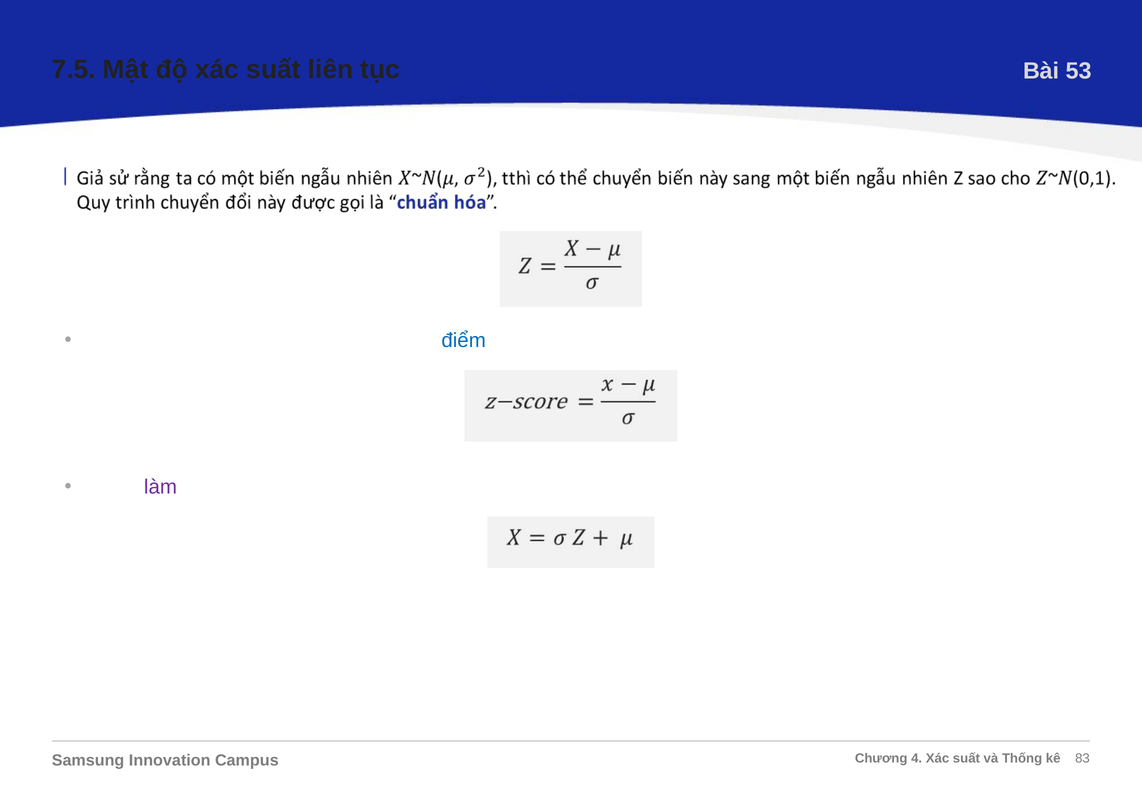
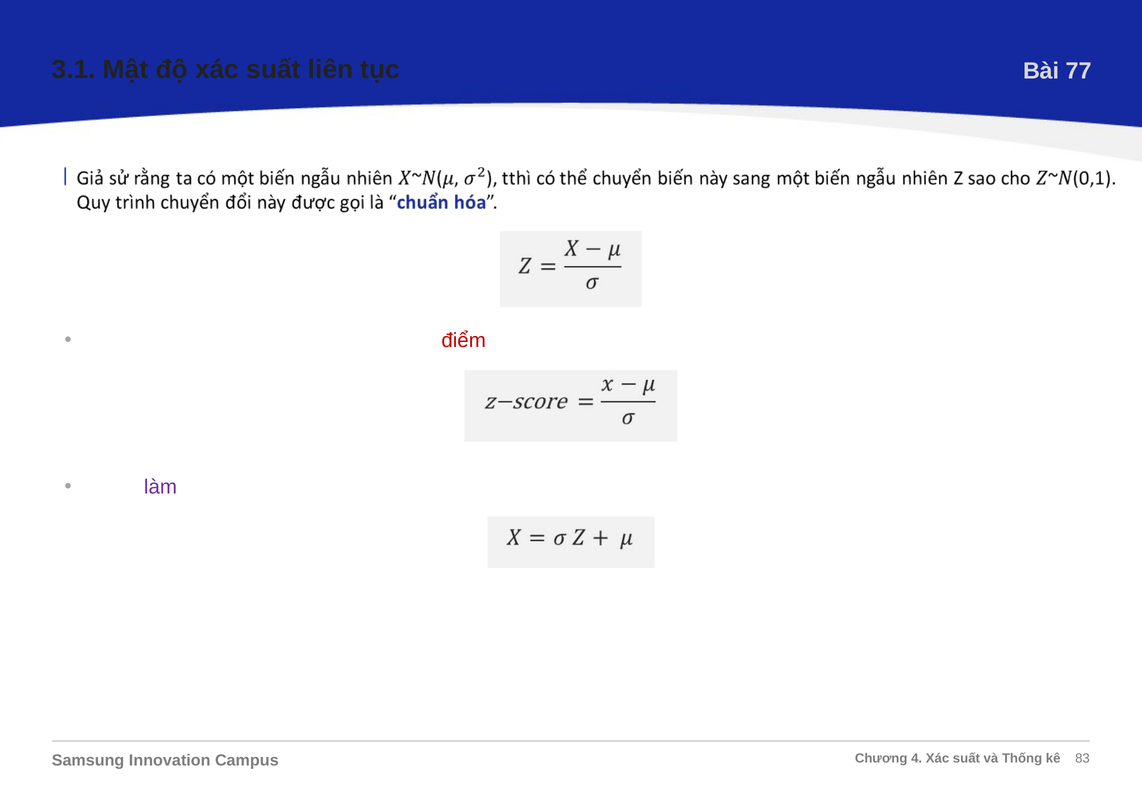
7.5: 7.5 -> 3.1 (74, 70)
53: 53 -> 77 (1079, 71)
điểm colour: blue -> red (464, 341)
